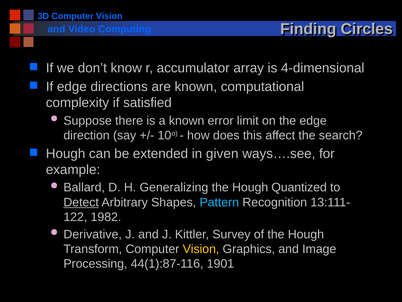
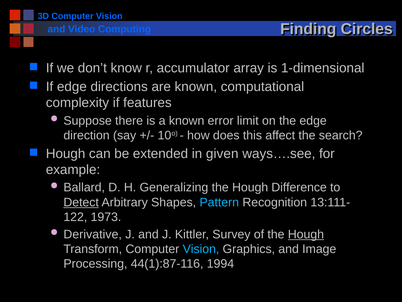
4-dimensional: 4-dimensional -> 1-dimensional (323, 68)
satisfied: satisfied -> features (147, 103)
Quantized: Quantized -> Difference (299, 187)
1982: 1982 -> 1973 (106, 217)
Hough underline: none -> present (306, 234)
Vision colour: yellow -> light blue (201, 249)
1901: 1901 -> 1994 (220, 263)
